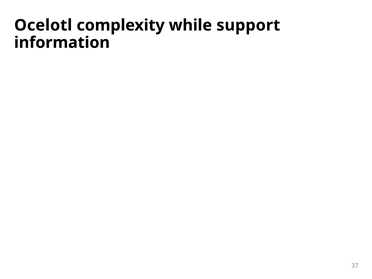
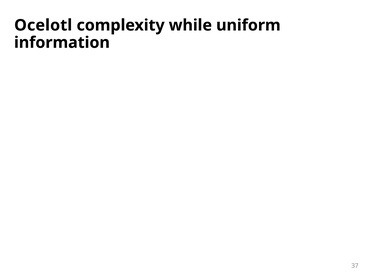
support: support -> uniform (248, 25)
